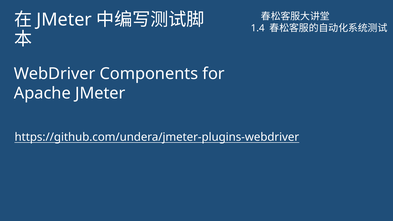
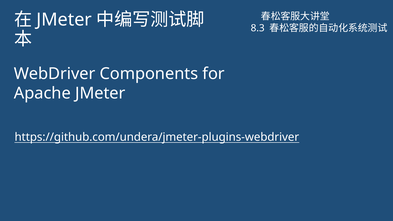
1.4: 1.4 -> 8.3 (258, 28)
